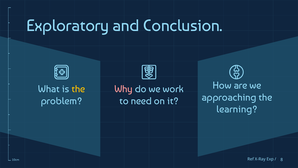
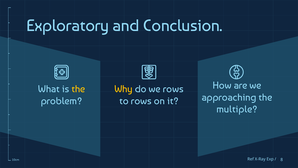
Why colour: pink -> yellow (123, 89)
we work: work -> rows (173, 89)
to need: need -> rows (141, 101)
learning: learning -> multiple (237, 109)
